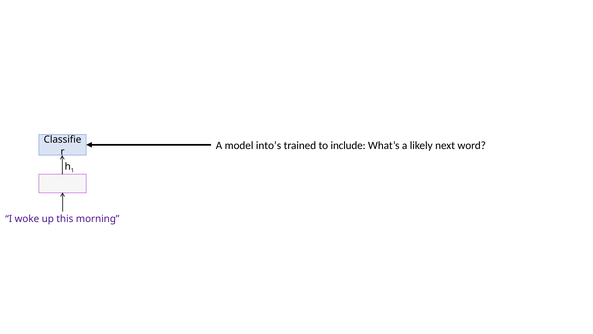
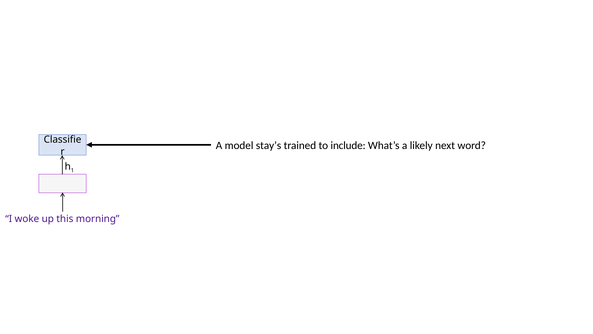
into’s: into’s -> stay’s (269, 145)
